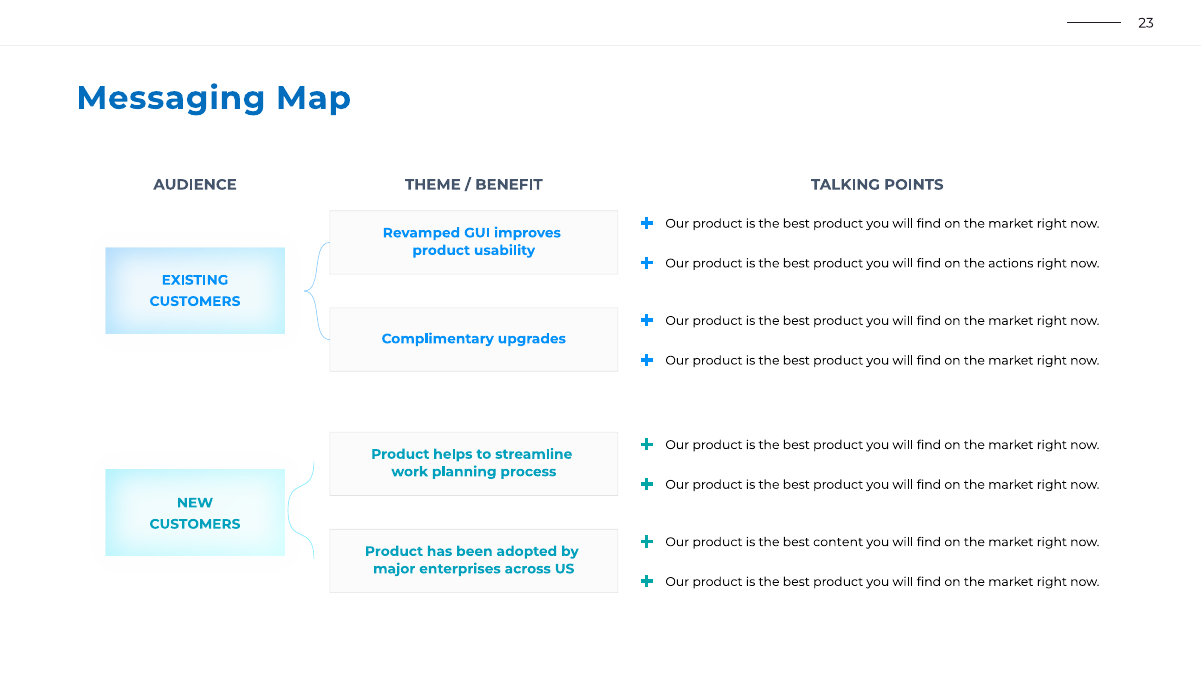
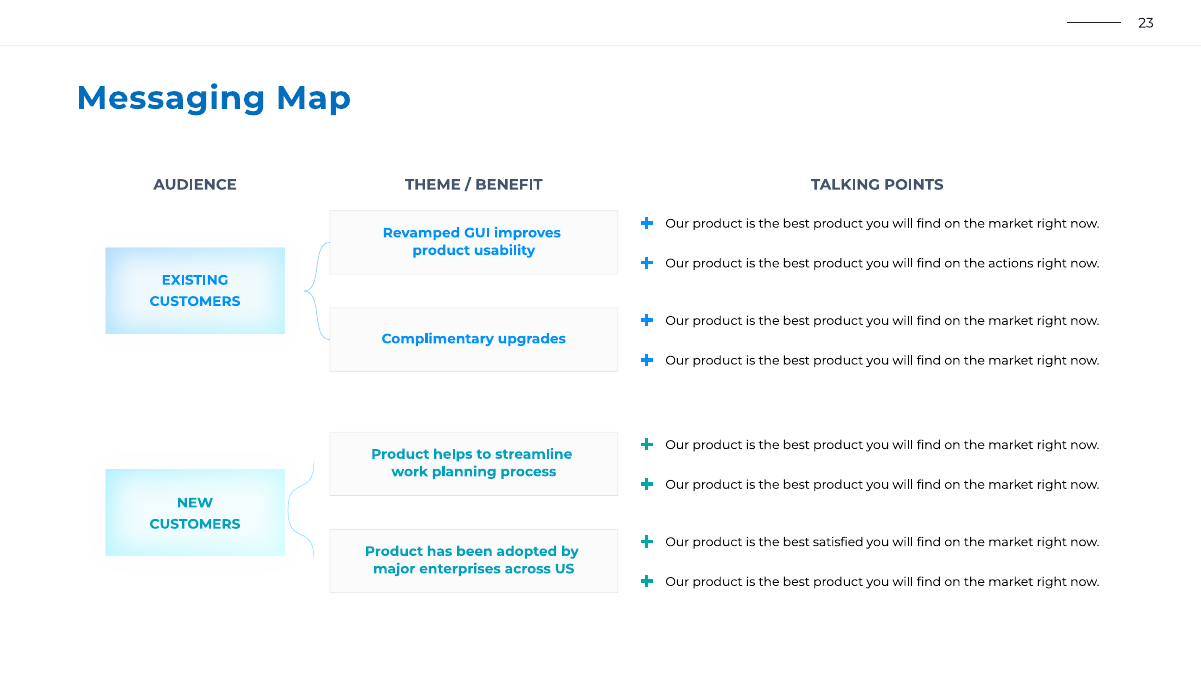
content: content -> satisfied (838, 542)
